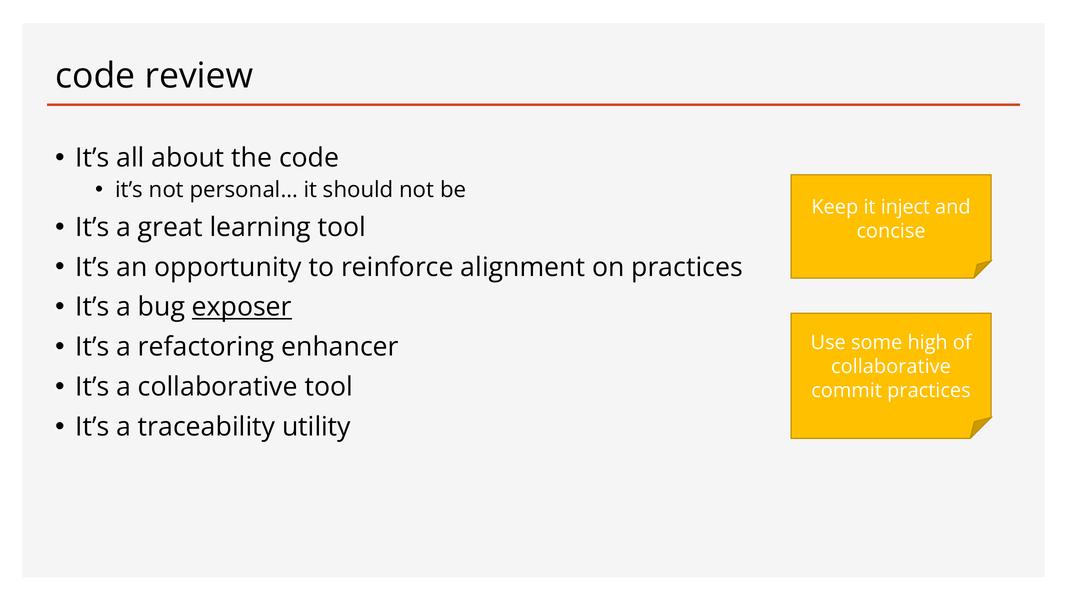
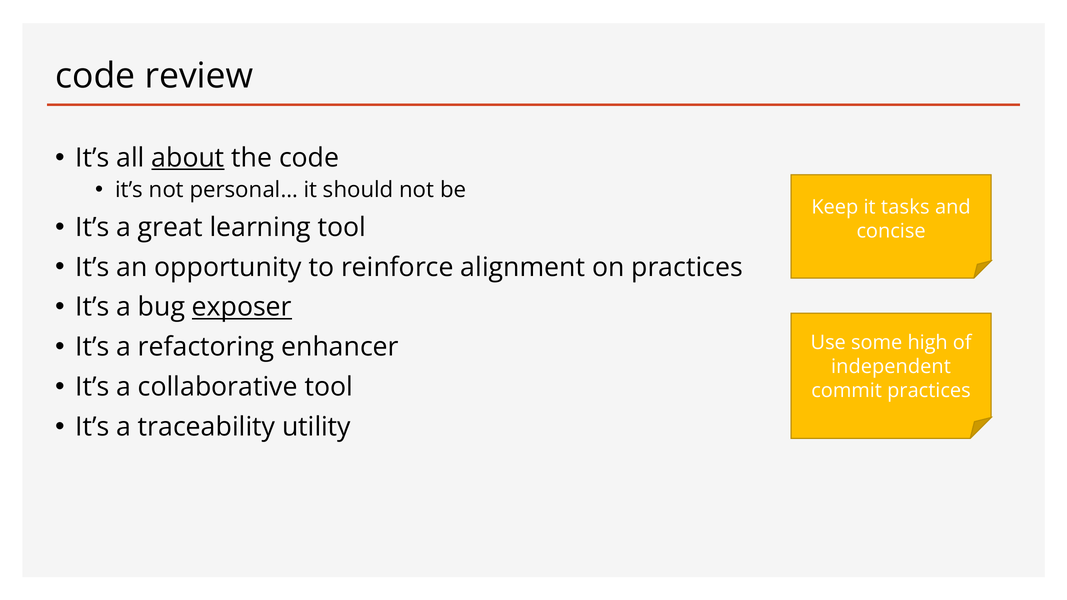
about underline: none -> present (188, 158)
inject: inject -> tasks (905, 207)
collaborative: collaborative -> independent (891, 367)
